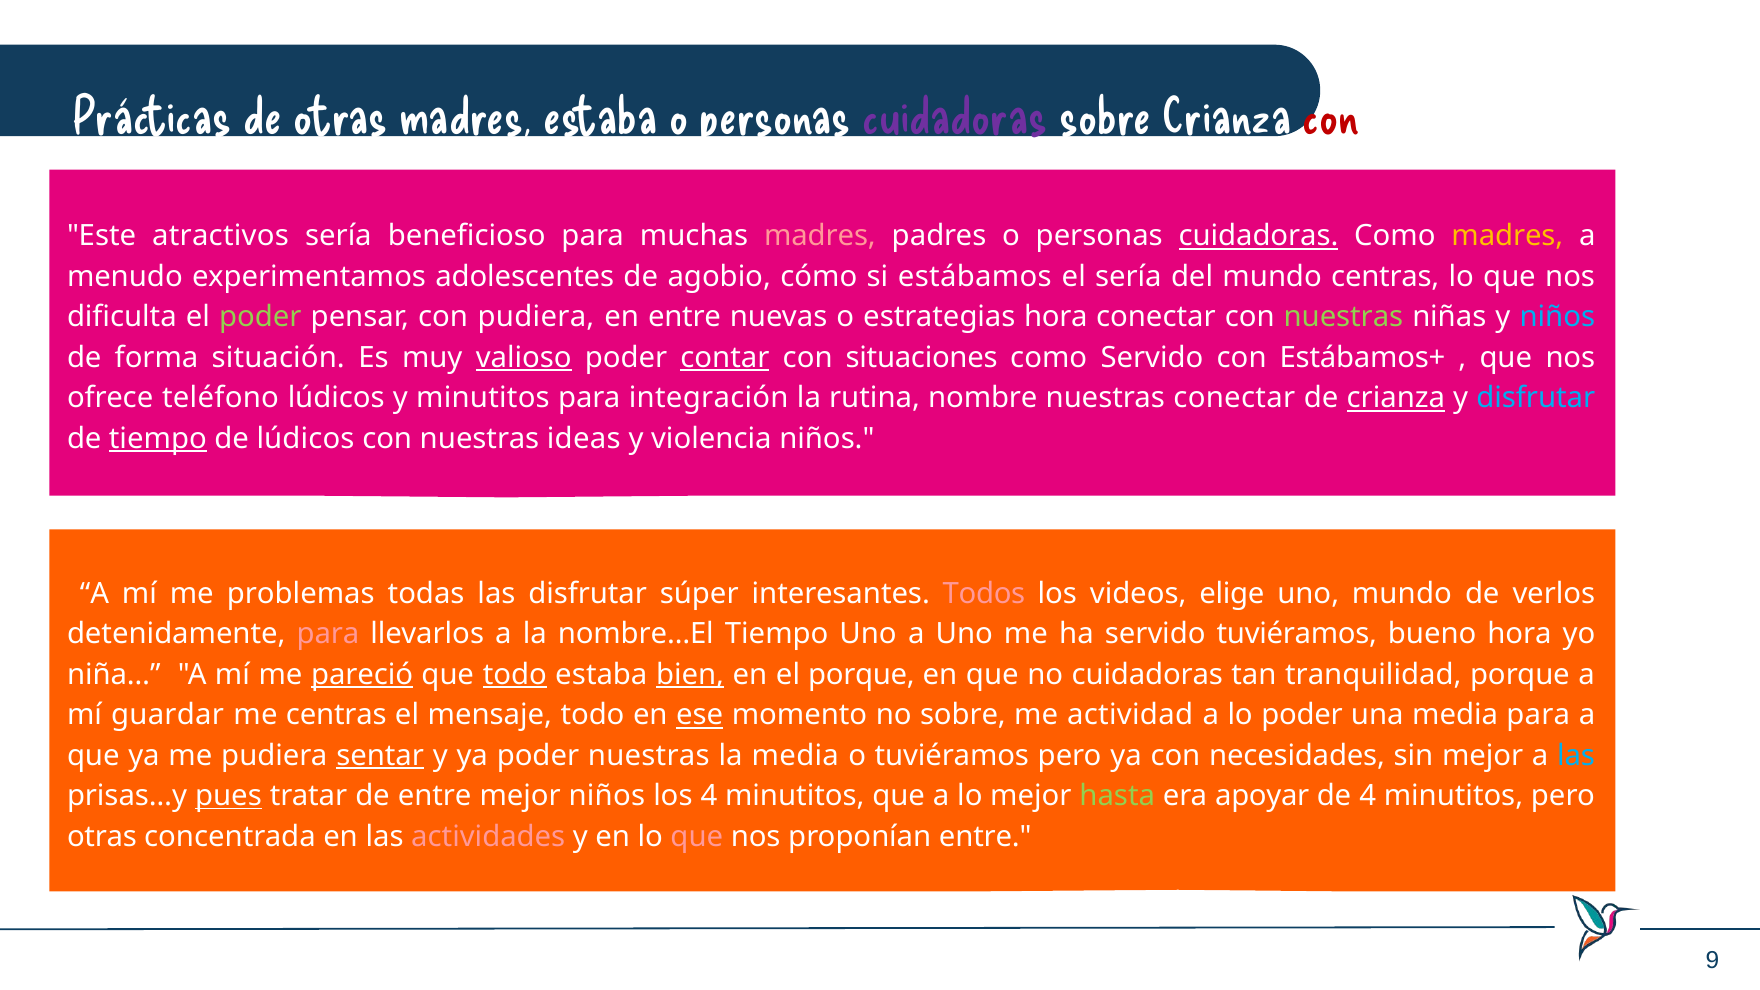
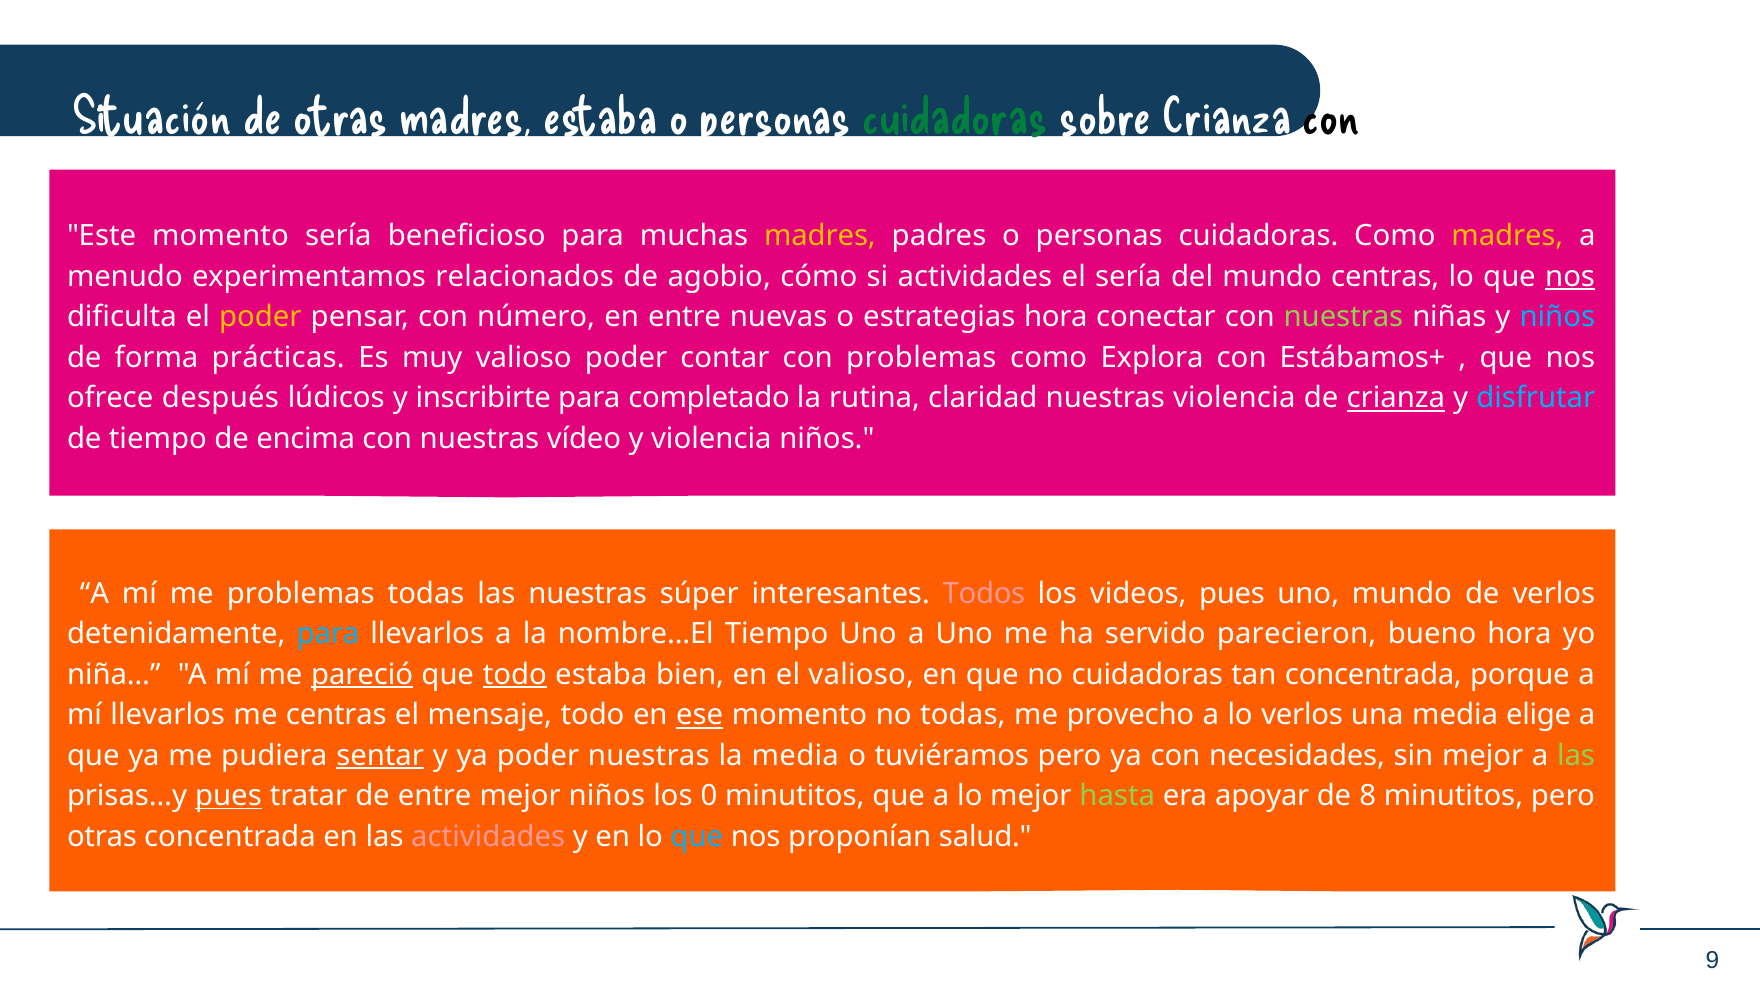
Prácticas: Prácticas -> Situación (152, 118)
cuidadoras colour: purple -> green (955, 118)
con colour: red -> black (1332, 118)
Este atractivos: atractivos -> momento (221, 236)
madres colour: pink -> yellow (820, 236)
cuidadoras underline: present -> none (1259, 236)
adolescentes: adolescentes -> relacionados (525, 277)
si estábamos: estábamos -> actividades (975, 277)
nos underline: none -> present (1570, 277)
poder colour: light green -> yellow (260, 317)
con pudiera: pudiera -> número (536, 317)
situación: situación -> prácticas (278, 358)
valioso underline: present -> none (524, 358)
contar underline: present -> none (725, 358)
con situaciones: situaciones -> problemas (921, 358)
como Servido: Servido -> Explora (1152, 358)
teléfono: teléfono -> después (220, 398)
y minutitos: minutitos -> inscribirte (483, 398)
integración: integración -> completado (709, 398)
nombre: nombre -> claridad (983, 398)
nuestras conectar: conectar -> violencia (1234, 398)
tiempo underline: present -> none (158, 439)
de lúdicos: lúdicos -> encima (306, 439)
ideas: ideas -> vídeo (584, 439)
las disfrutar: disfrutar -> nuestras (588, 594)
videos elige: elige -> pues (1232, 594)
para colour: pink -> light blue (328, 634)
servido tuviéramos: tuviéramos -> parecieron (1297, 634)
bien underline: present -> none (690, 675)
el porque: porque -> valioso (861, 675)
tan tranquilidad: tranquilidad -> concentrada (1373, 675)
mí guardar: guardar -> llevarlos (168, 715)
no sobre: sobre -> todas (963, 715)
actividad: actividad -> provecho (1130, 715)
lo poder: poder -> verlos (1302, 715)
media para: para -> elige (1539, 715)
las colour: light blue -> light green (1576, 756)
los 4: 4 -> 0 (709, 796)
de 4: 4 -> 8 (1368, 796)
que colour: pink -> light blue (697, 836)
proponían entre: entre -> salud (985, 836)
